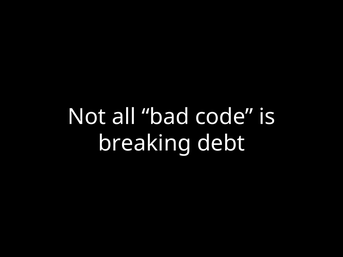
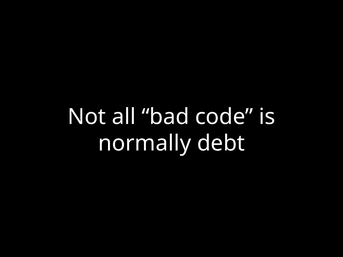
breaking: breaking -> normally (145, 144)
